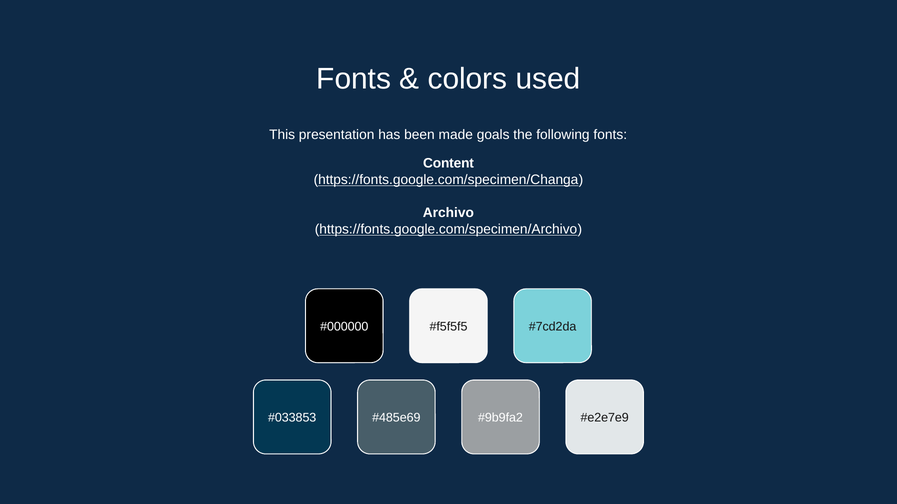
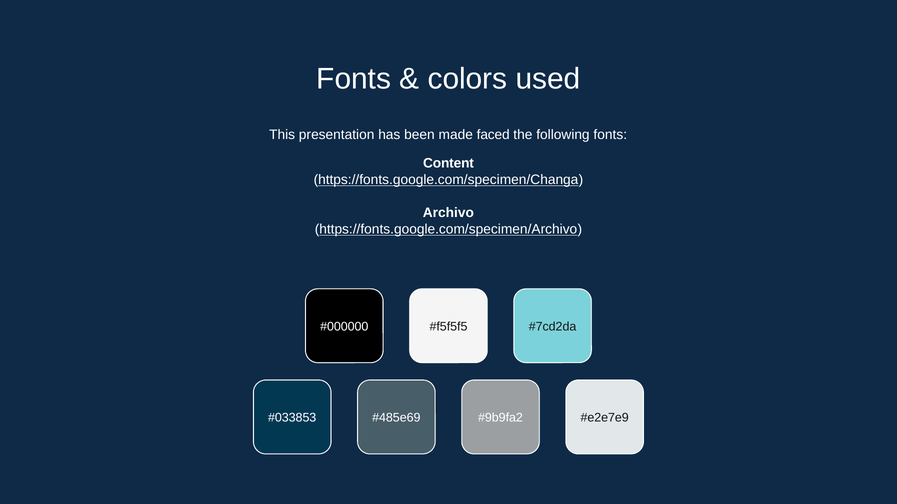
goals: goals -> faced (493, 135)
